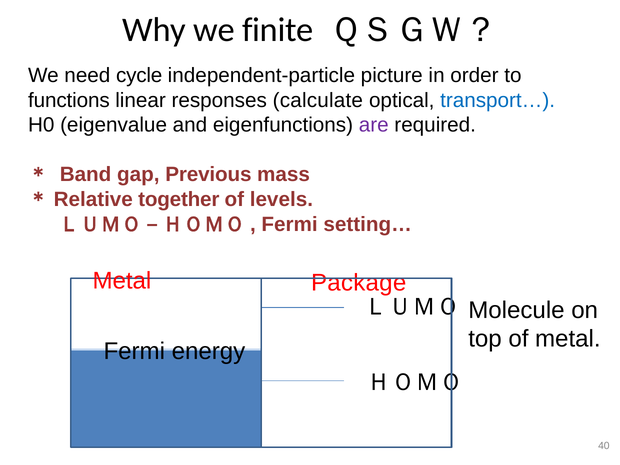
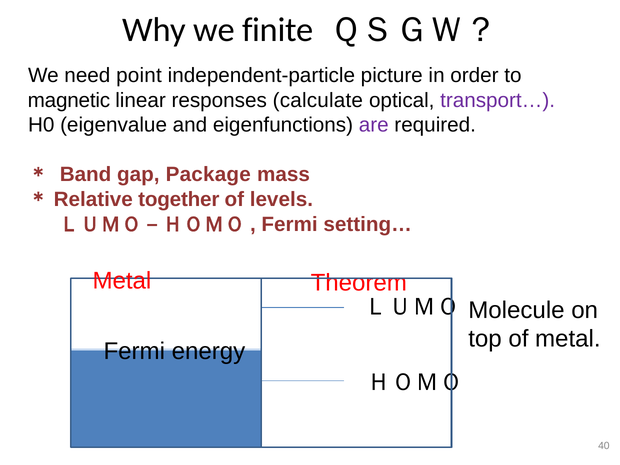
cycle: cycle -> point (139, 75)
functions: functions -> magnetic (69, 100)
transport… colour: blue -> purple (498, 100)
Previous: Previous -> Package (208, 175)
Package: Package -> Theorem (359, 283)
